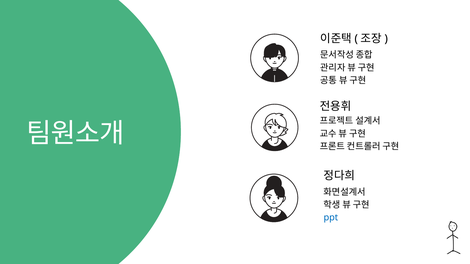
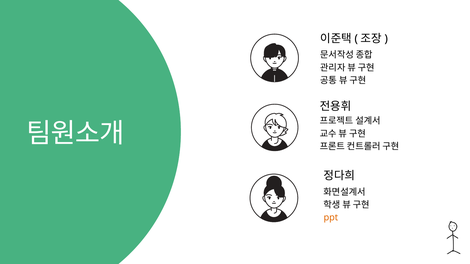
ppt colour: blue -> orange (331, 218)
